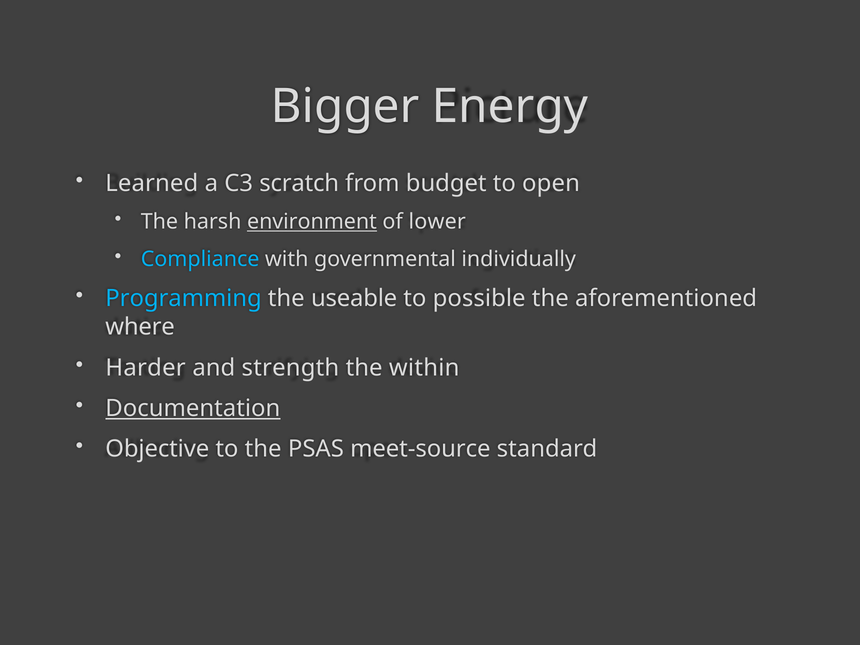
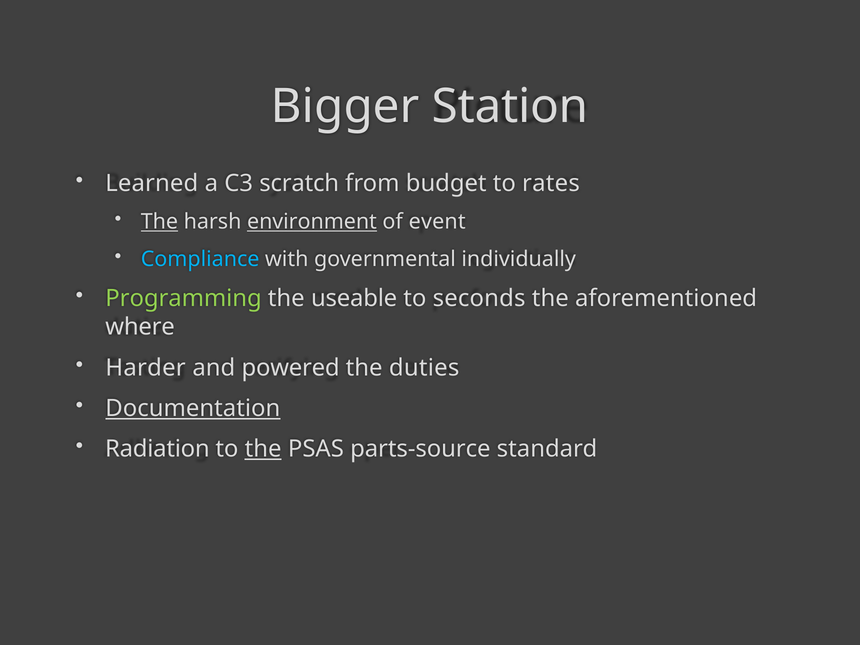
Energy: Energy -> Station (510, 106)
open: open -> rates (551, 183)
The underline: none -> present (159, 222)
lower: lower -> event (437, 222)
Programming colour: light blue -> light green (184, 298)
possible: possible -> seconds (479, 298)
strength: strength -> powered (291, 368)
within: within -> duties (424, 368)
Objective: Objective -> Radiation (157, 449)
the underline: none -> present (263, 449)
meet-source: meet-source -> parts-source (420, 449)
